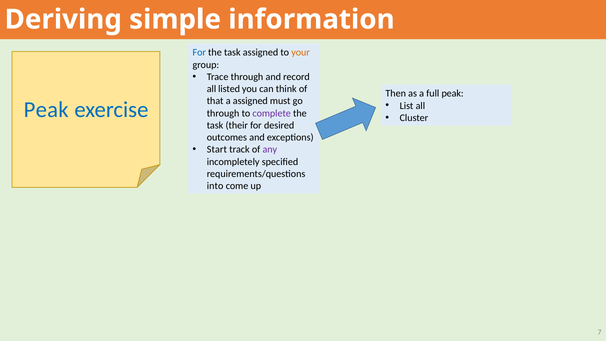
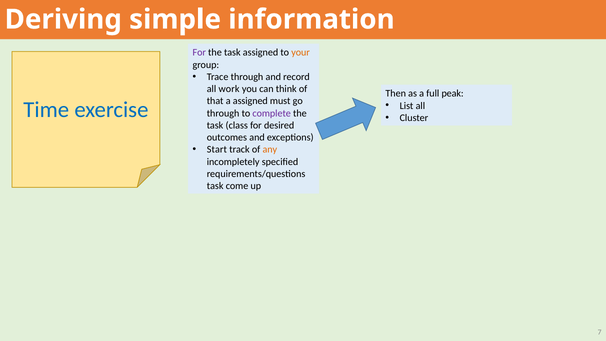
For colour: blue -> purple (199, 53)
listed: listed -> work (229, 89)
Peak: Peak -> Time (46, 110)
their: their -> class (237, 125)
any colour: purple -> orange (270, 150)
into: into -> task (215, 186)
